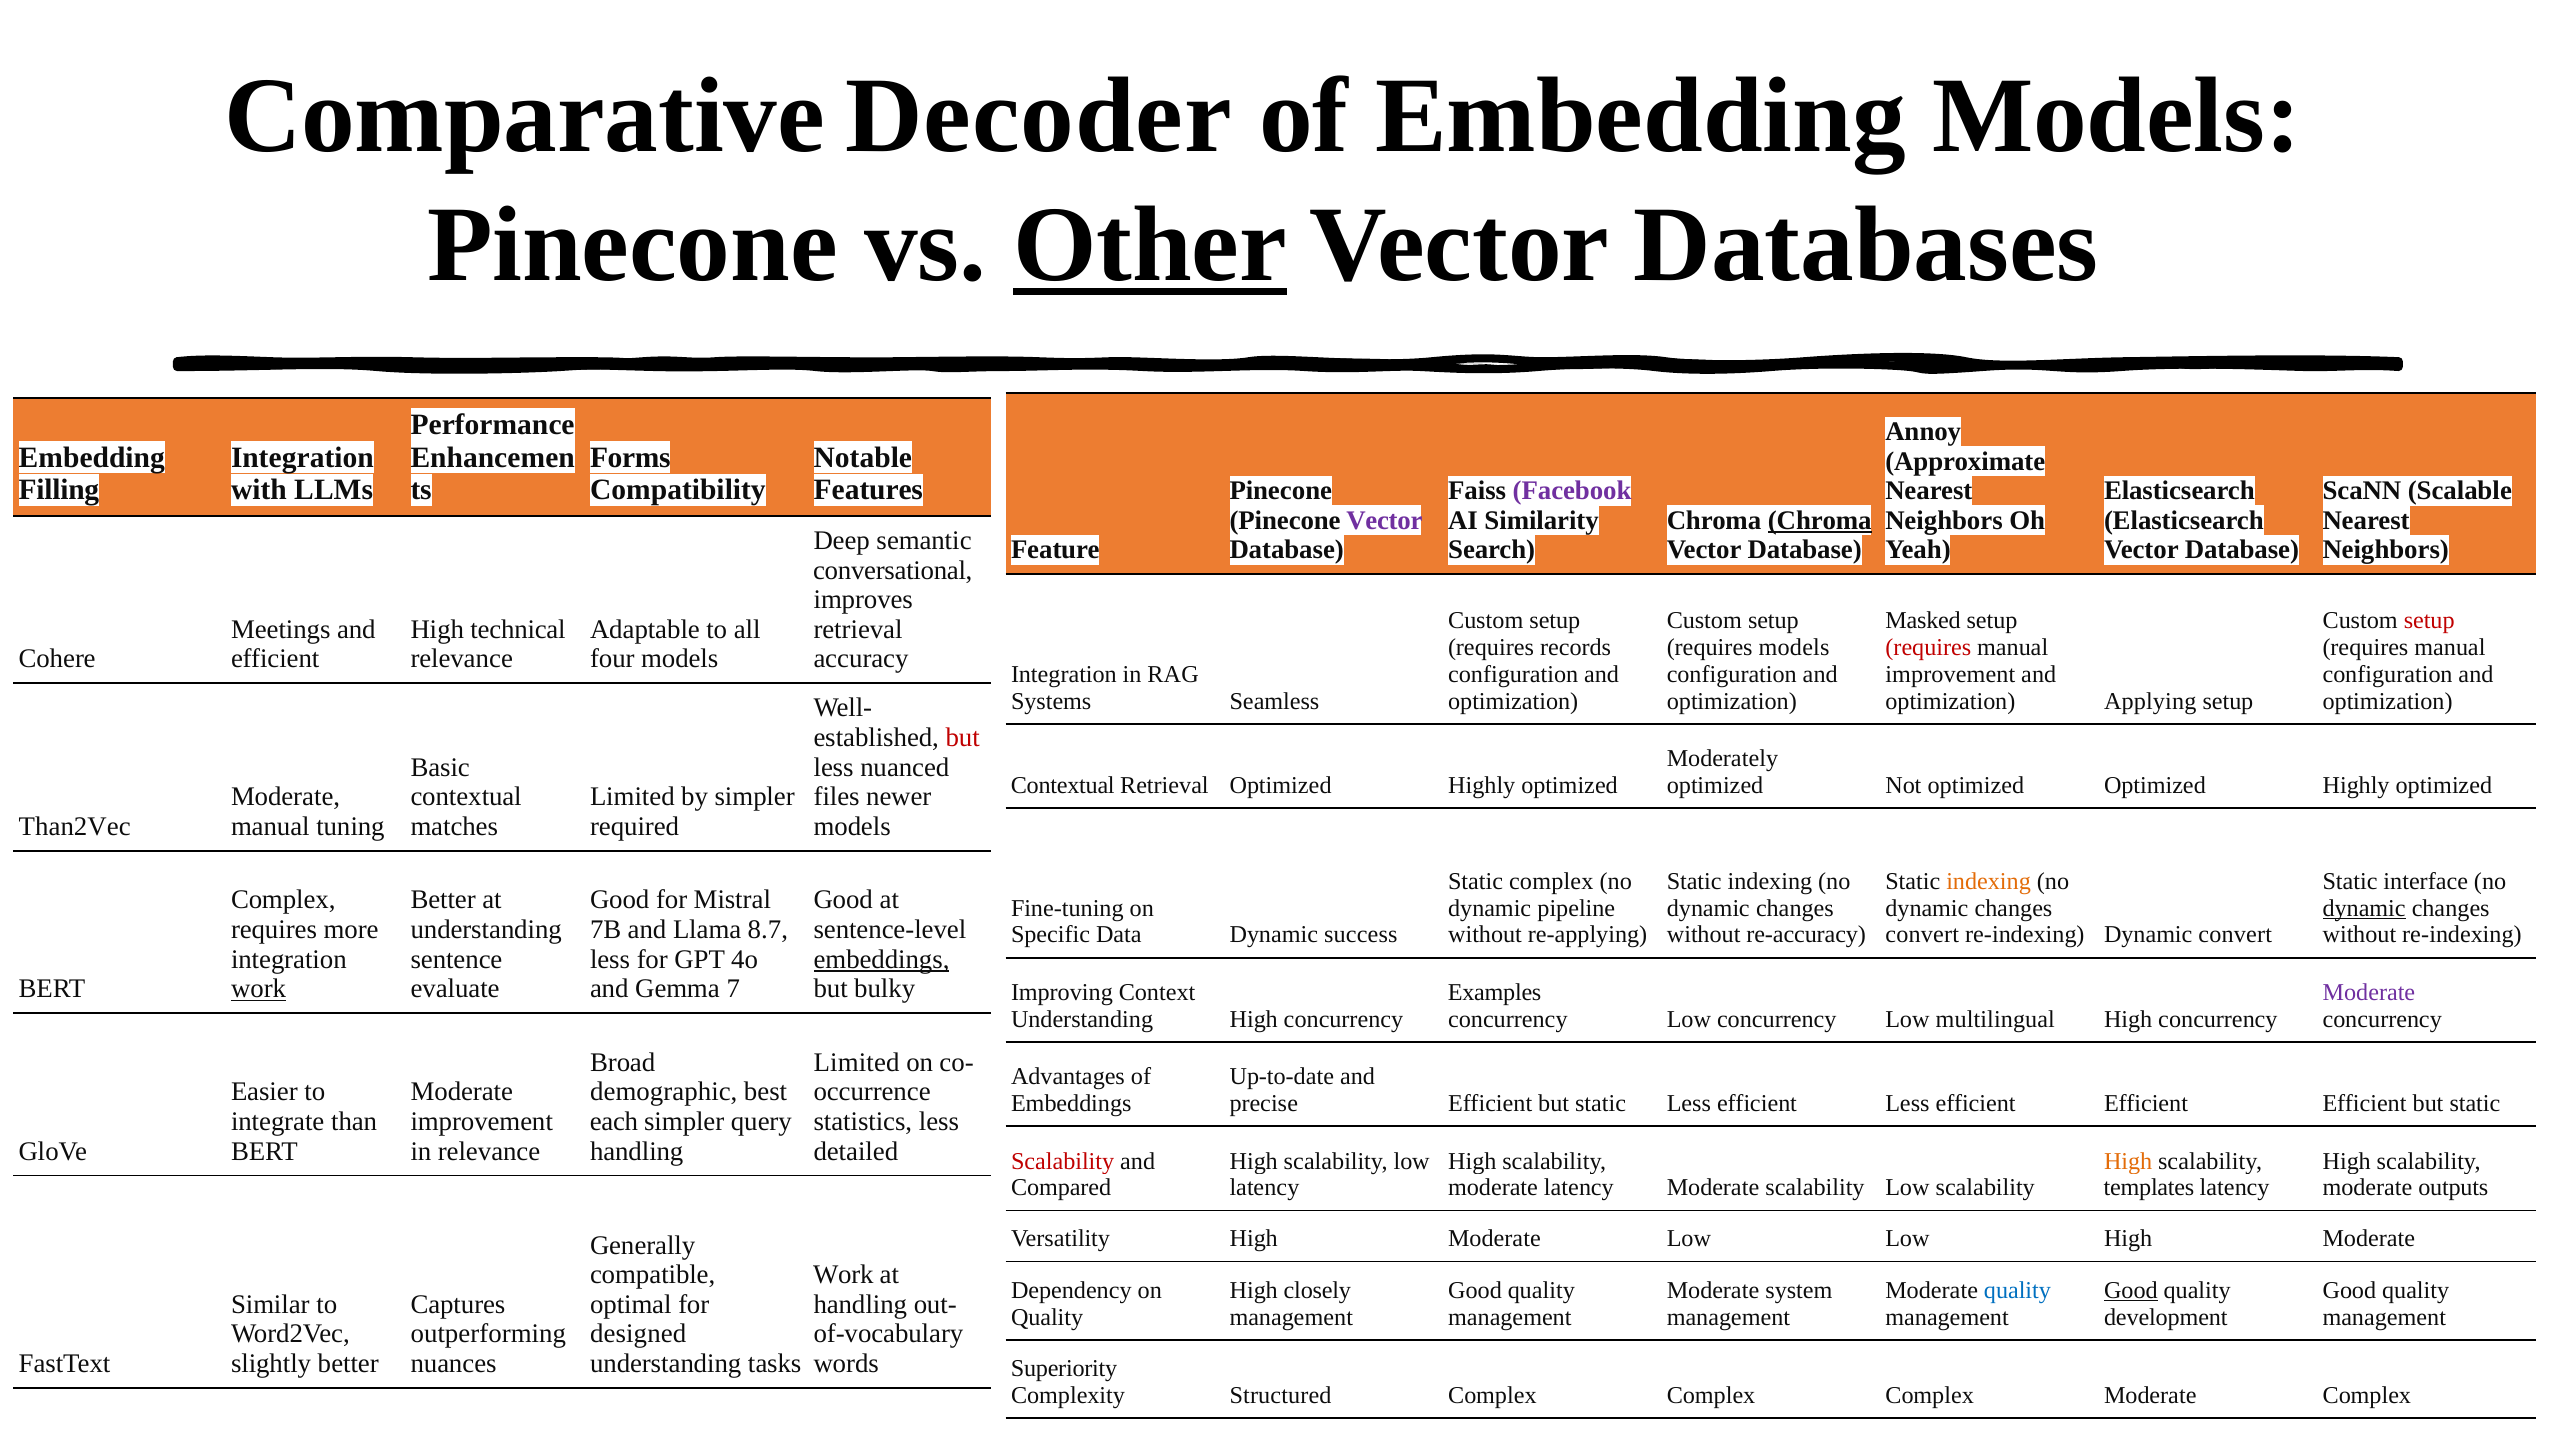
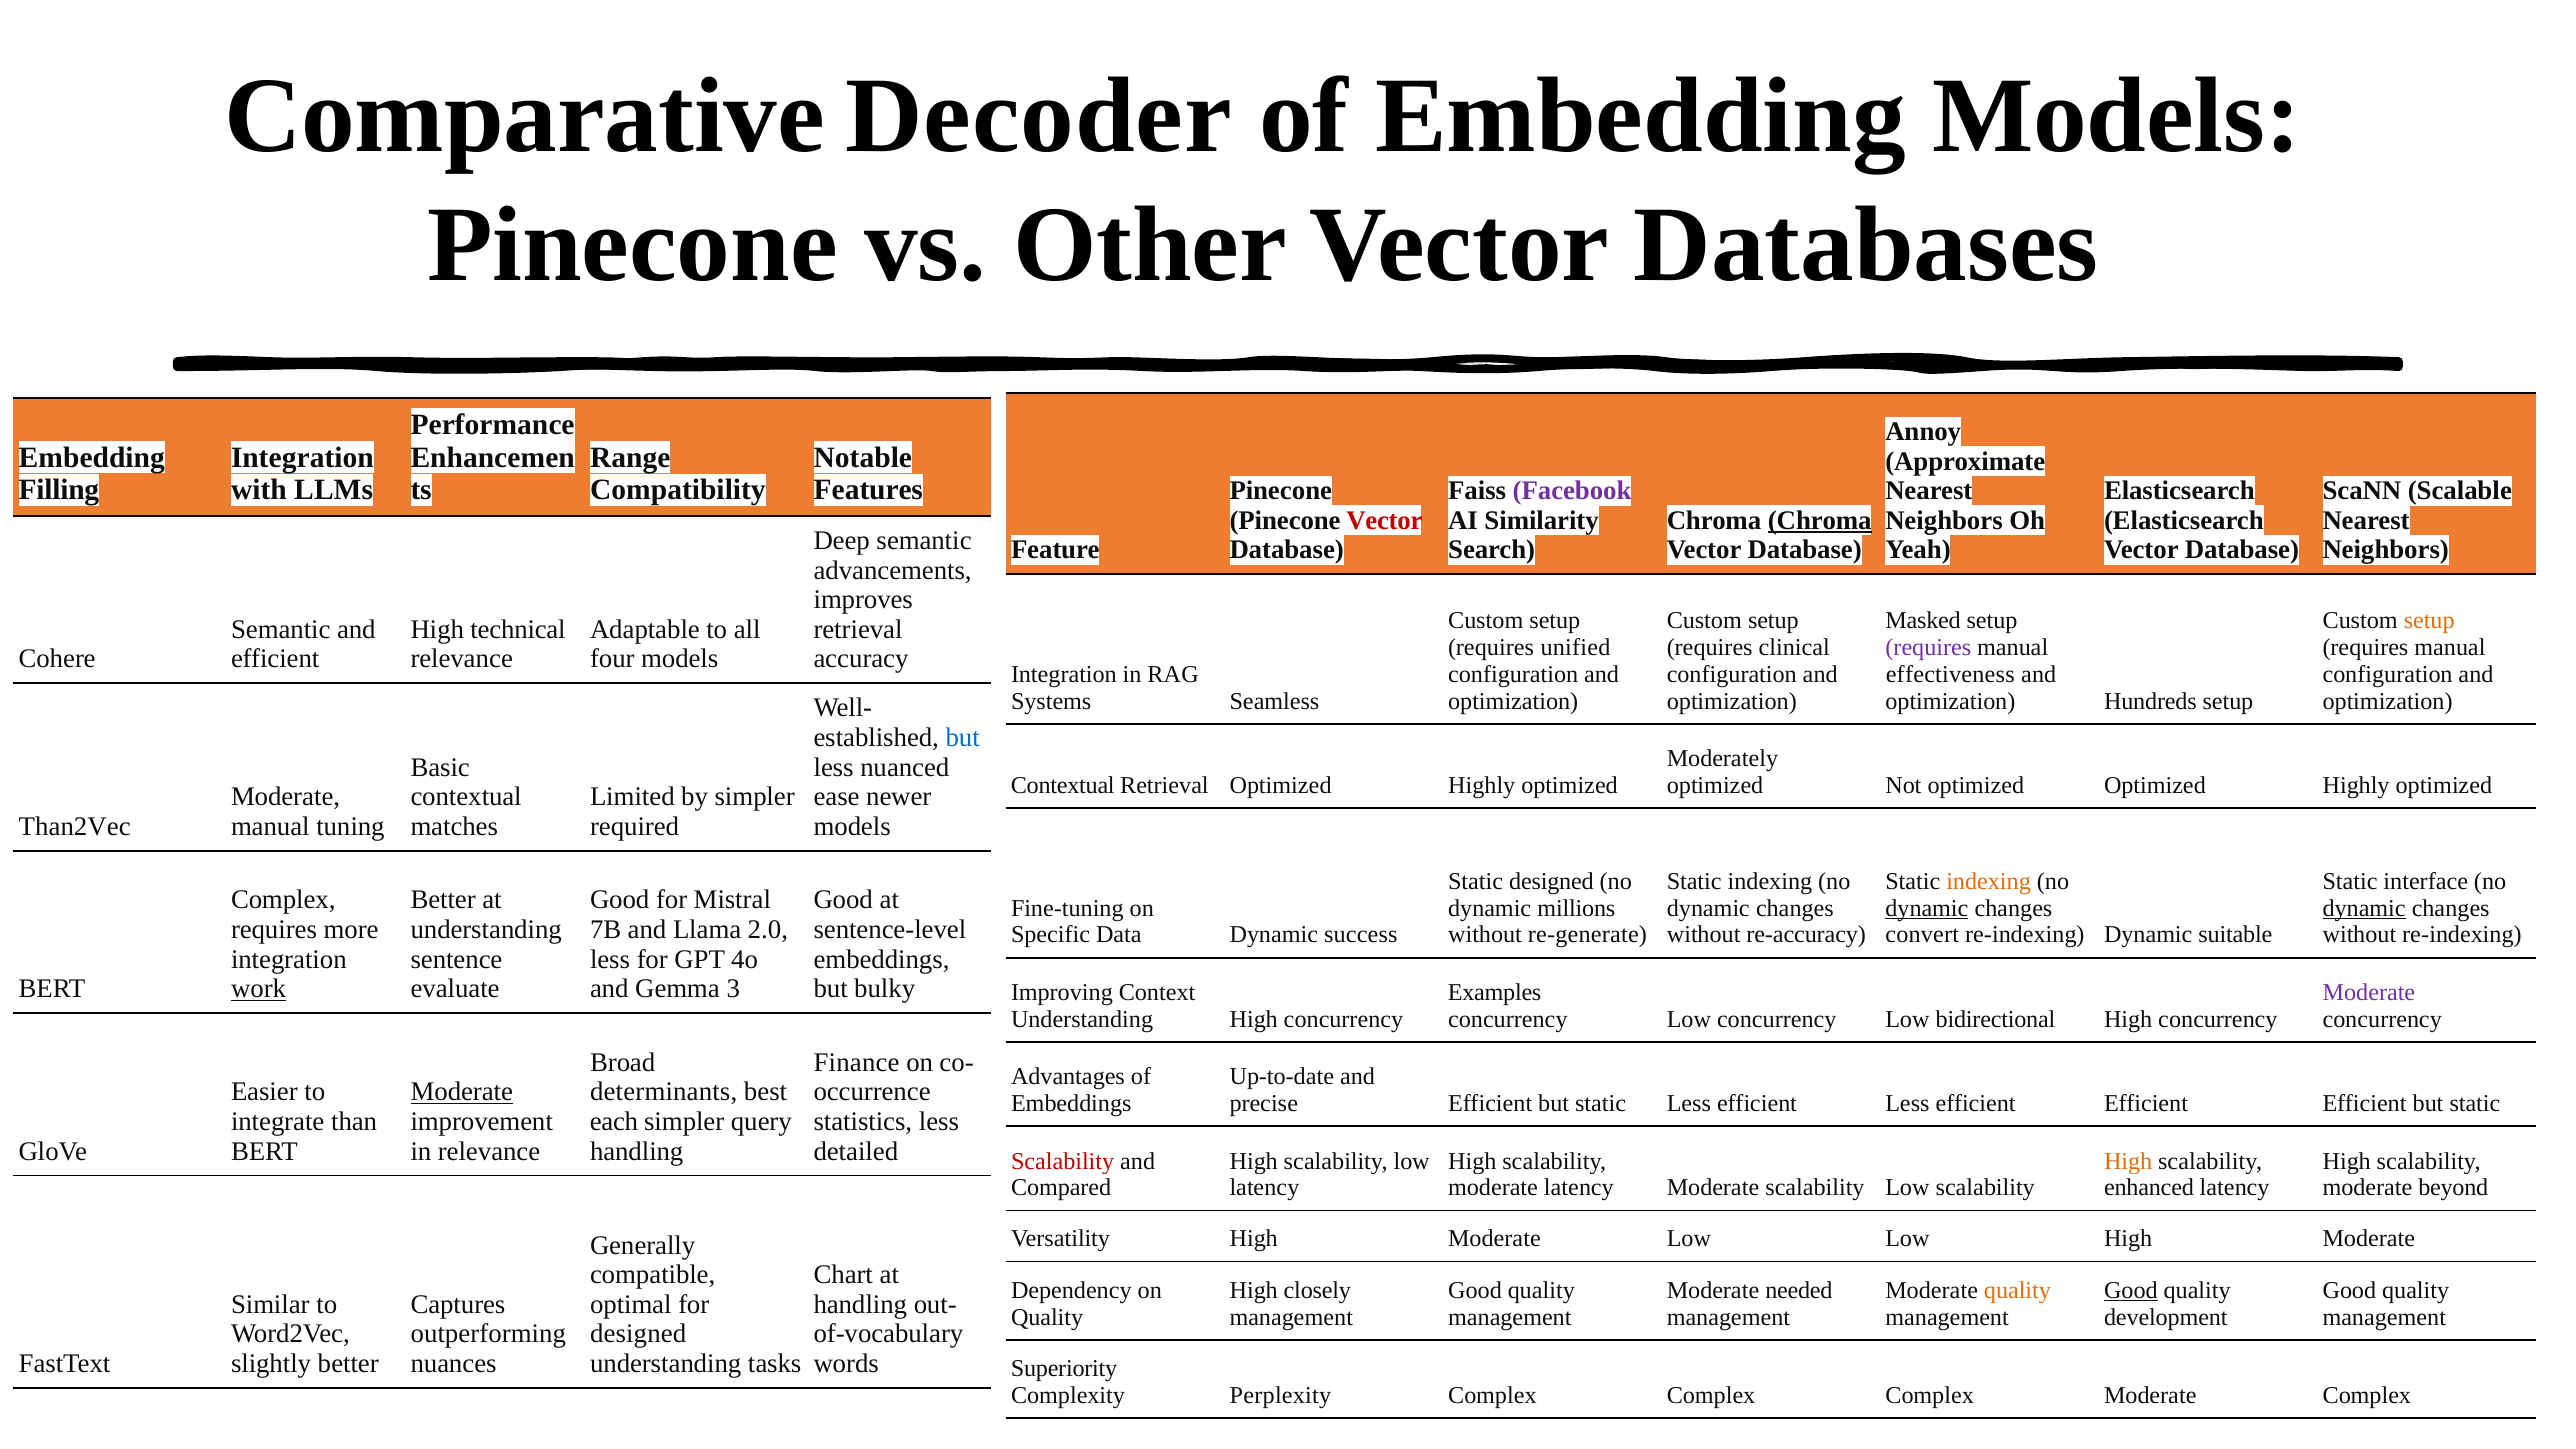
Other underline: present -> none (1150, 245)
Forms: Forms -> Range (630, 457)
Vector colour: purple -> red (1384, 520)
conversational: conversational -> advancements (893, 570)
setup colour: red -> orange (2429, 621)
Meetings: Meetings -> Semantic (281, 629)
records: records -> unified (1575, 648)
requires models: models -> clinical (1794, 648)
requires colour: red -> purple (1928, 648)
improvement: improvement -> effectiveness (1950, 674)
Applying: Applying -> Hundreds (2150, 701)
but colour: red -> blue (963, 738)
files: files -> ease (837, 797)
Static complex: complex -> designed (1551, 881)
pipeline: pipeline -> millions (1576, 908)
dynamic underline: none -> present (1927, 908)
8.7: 8.7 -> 2.0 (768, 930)
re-applying: re-applying -> re-generate (1587, 935)
Dynamic convert: convert -> suitable (2235, 935)
embeddings underline: present -> none (882, 959)
7: 7 -> 3 (733, 989)
multilingual: multilingual -> bidirectional (1995, 1019)
Limited: Limited -> Finance (857, 1062)
Moderate underline: none -> present (462, 1092)
demographic: demographic -> determinants (664, 1092)
templates: templates -> enhanced (2149, 1188)
outputs: outputs -> beyond (2453, 1188)
Work: Work -> Chart (843, 1275)
system: system -> needed (1799, 1290)
quality colour: blue -> orange (2017, 1290)
Structured: Structured -> Perplexity (1280, 1395)
